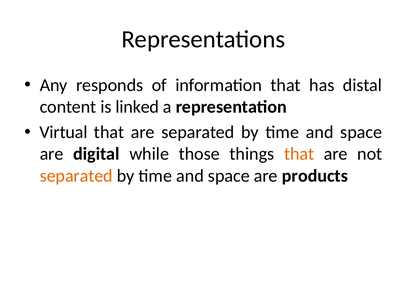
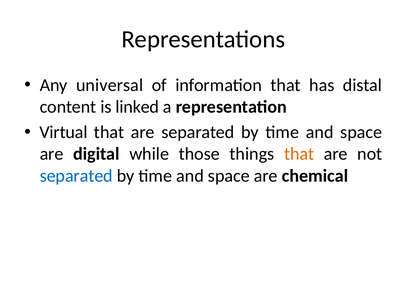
responds: responds -> universal (110, 85)
separated colour: orange -> blue (76, 176)
products: products -> chemical (315, 176)
